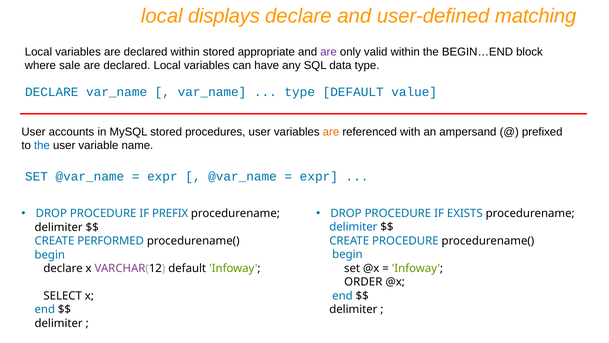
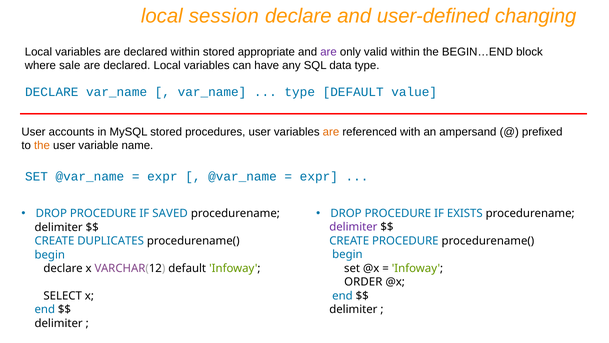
displays: displays -> session (224, 16)
matching: matching -> changing (536, 16)
the colour: blue -> orange (42, 145)
PREFIX: PREFIX -> SAVED (170, 213)
delimiter colour: blue -> purple (353, 227)
PERFORMED: PERFORMED -> DUPLICATES (111, 241)
